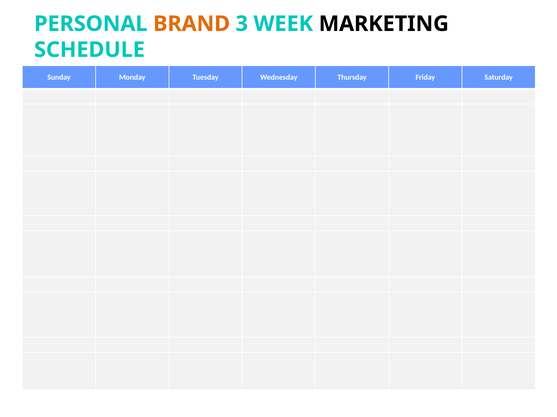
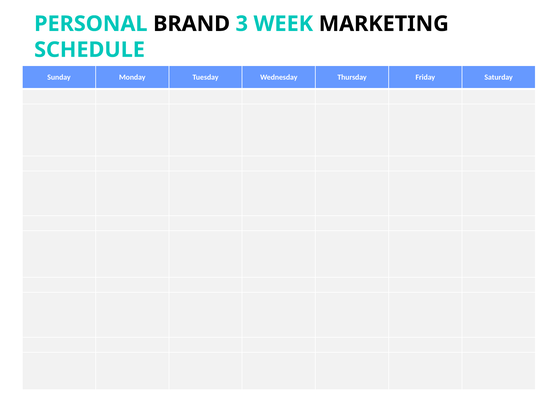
BRAND colour: orange -> black (192, 24)
